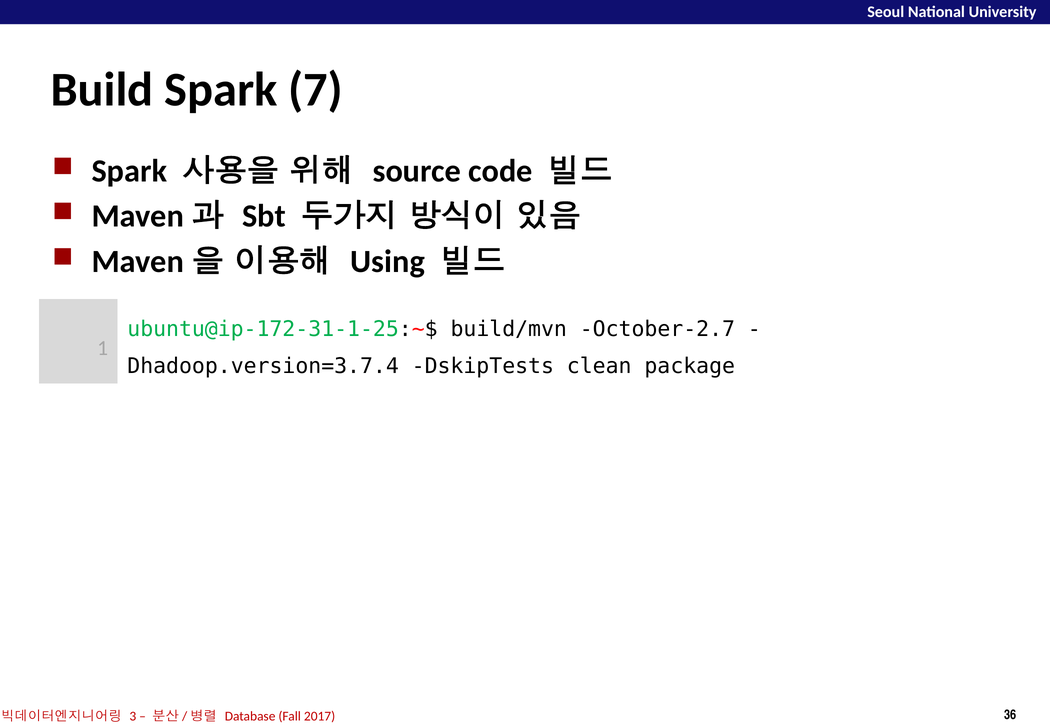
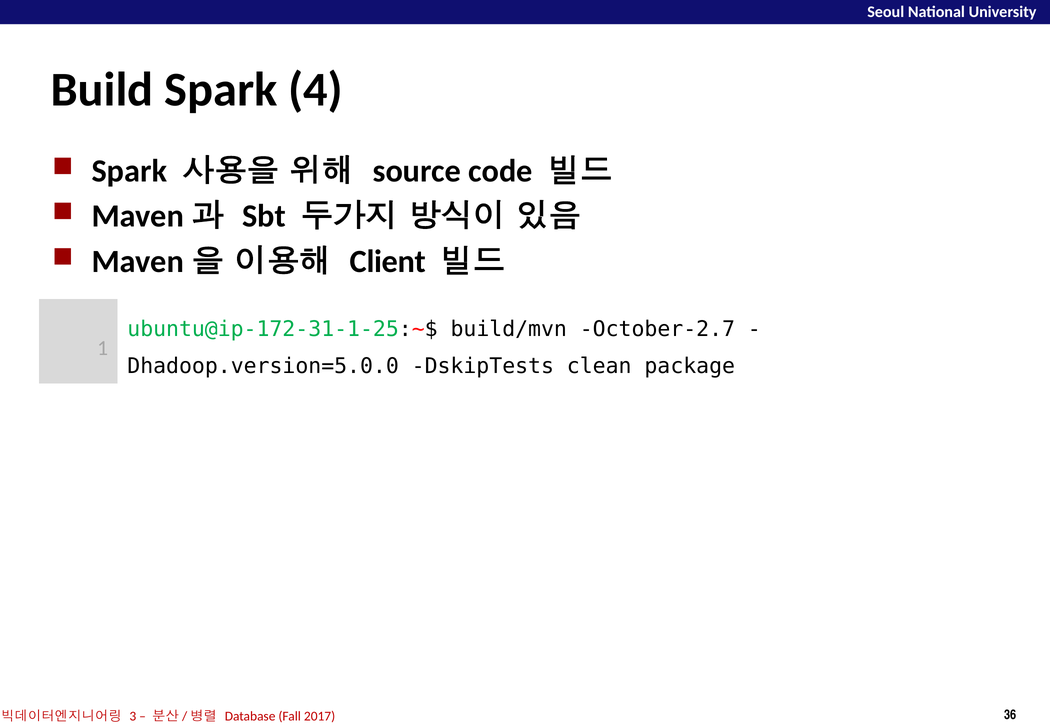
7: 7 -> 4 (316, 90)
Using: Using -> Client (388, 261)
Dhadoop.version=3.7.4: Dhadoop.version=3.7.4 -> Dhadoop.version=5.0.0 (263, 366)
